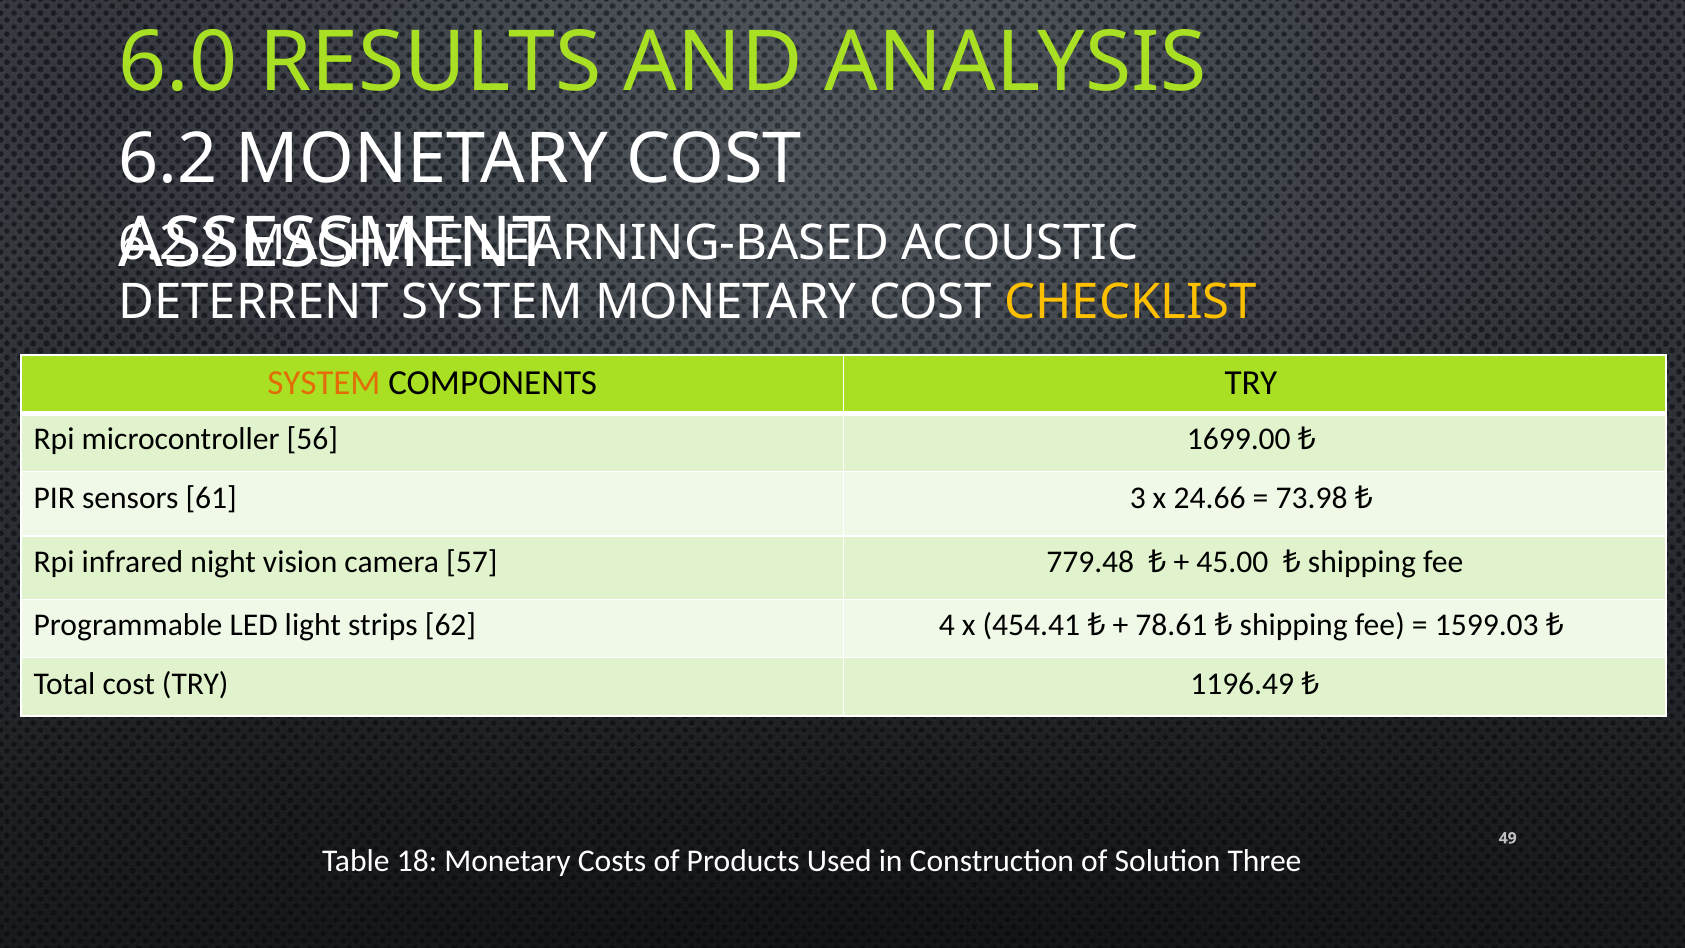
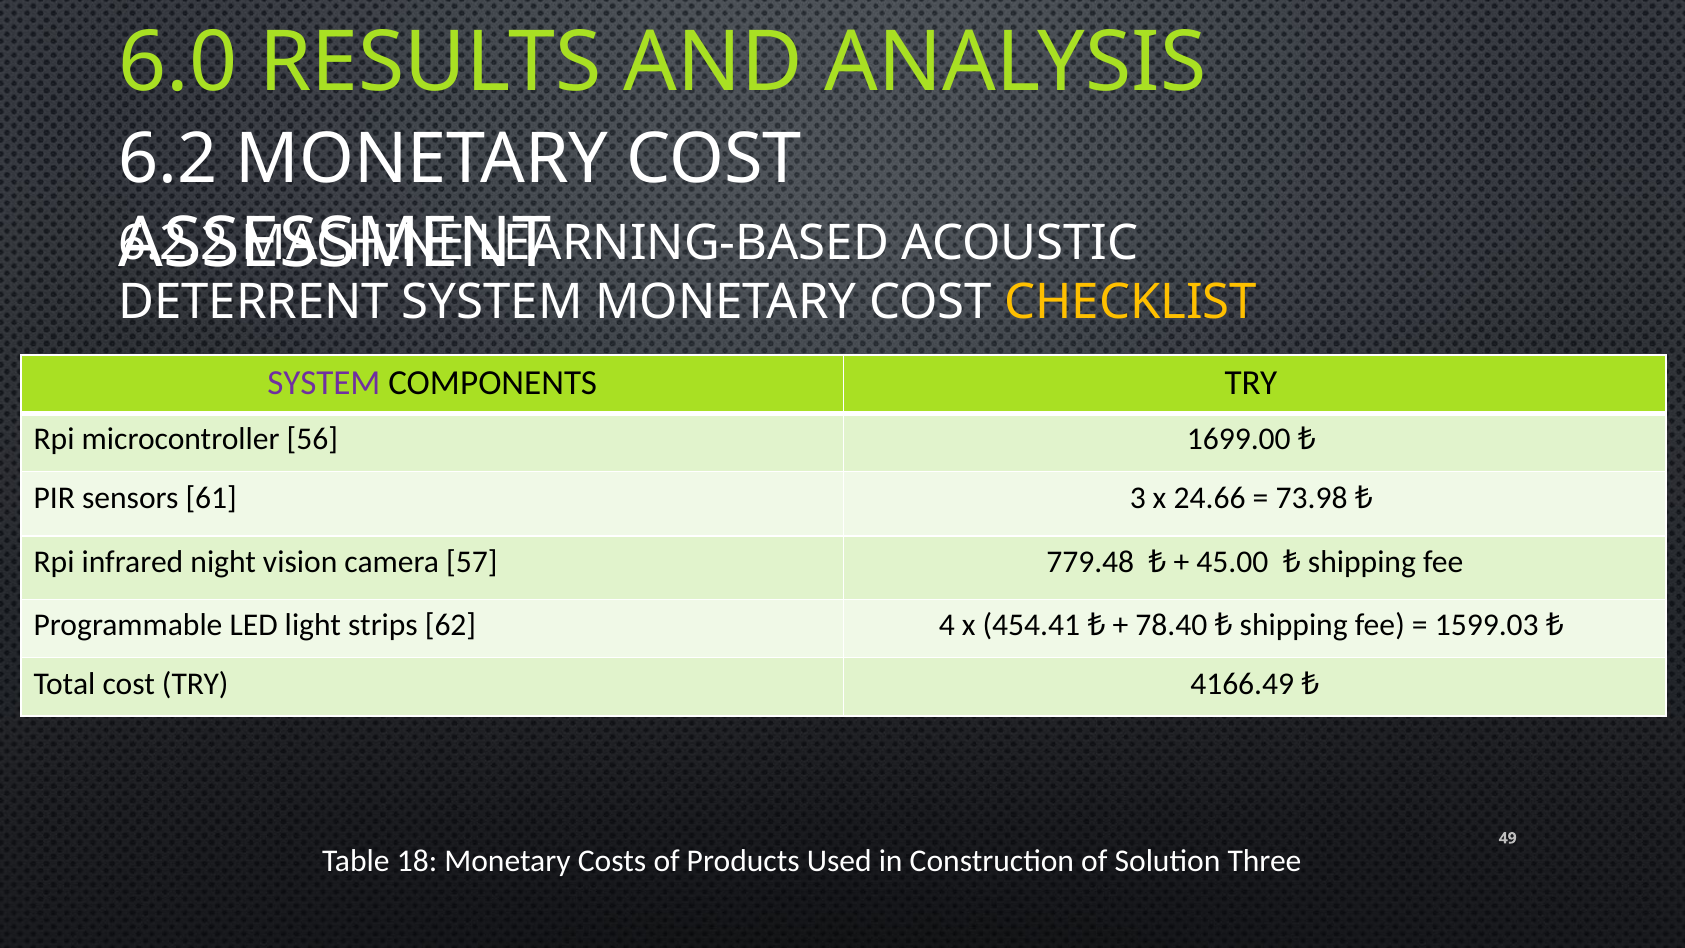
SYSTEM colour: orange -> purple (324, 383)
78.61: 78.61 -> 78.40 (1171, 625)
1196.49: 1196.49 -> 4166.49 (1242, 684)
